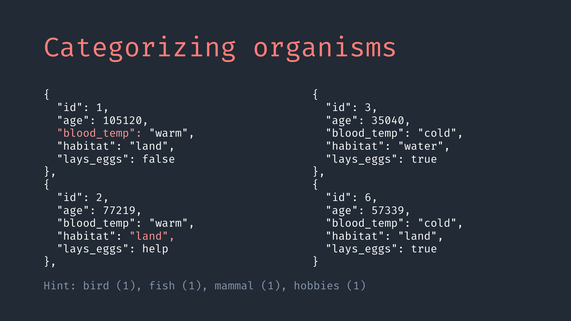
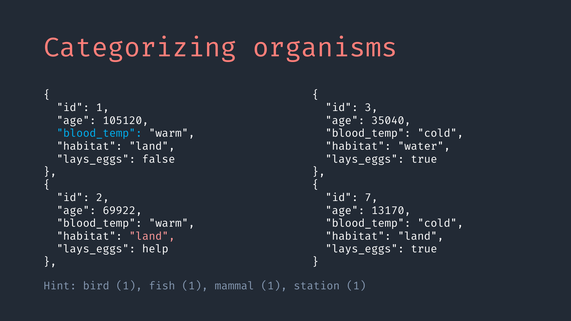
blood_temp colour: pink -> light blue (99, 134)
6: 6 -> 7 (371, 198)
77219: 77219 -> 69922 (122, 211)
57339: 57339 -> 13170 (391, 211)
hobbies: hobbies -> station (317, 286)
